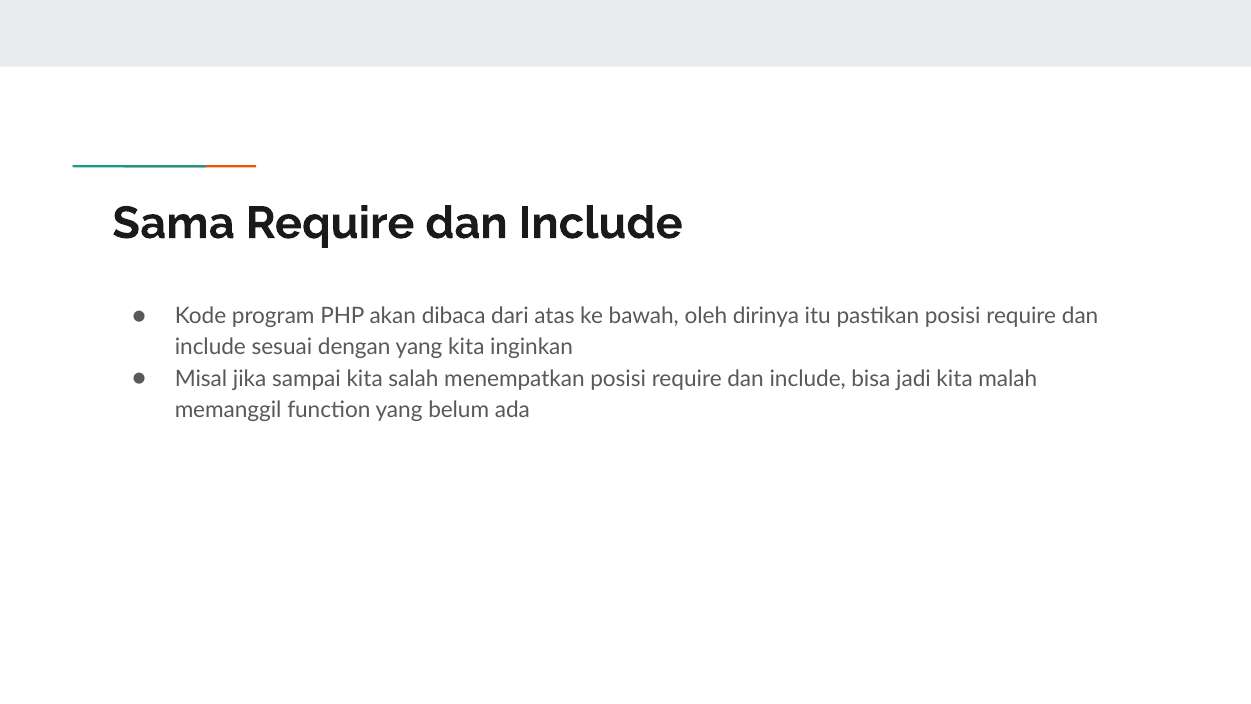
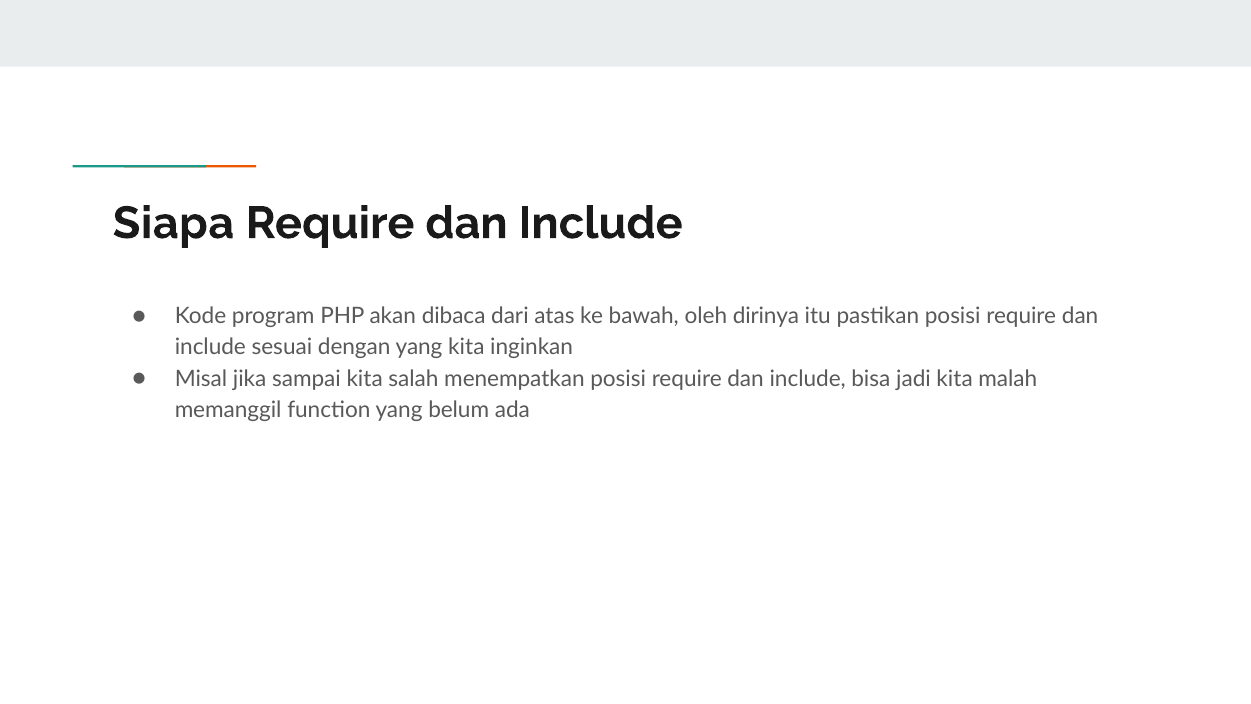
Sama: Sama -> Siapa (173, 223)
